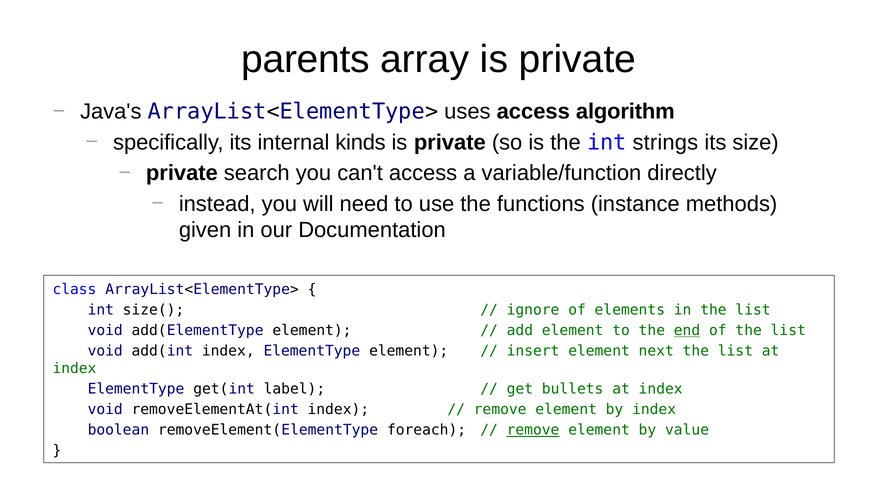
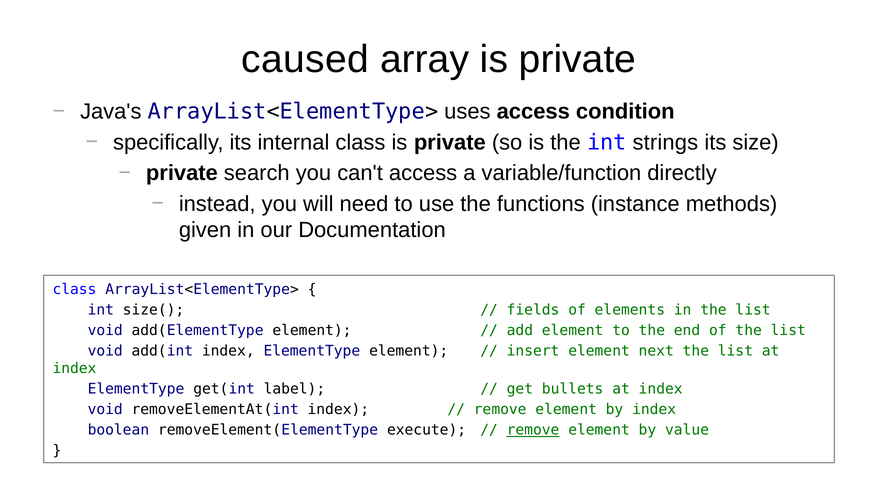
parents: parents -> caused (305, 59)
algorithm: algorithm -> condition (625, 112)
internal kinds: kinds -> class (360, 142)
ignore: ignore -> fields (533, 310)
end underline: present -> none (687, 330)
foreach: foreach -> execute (427, 430)
